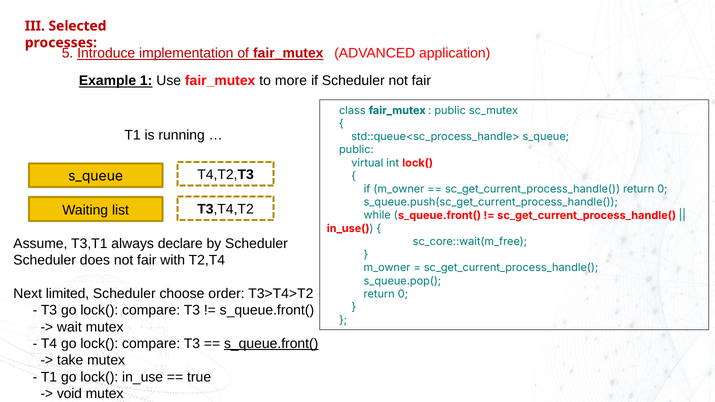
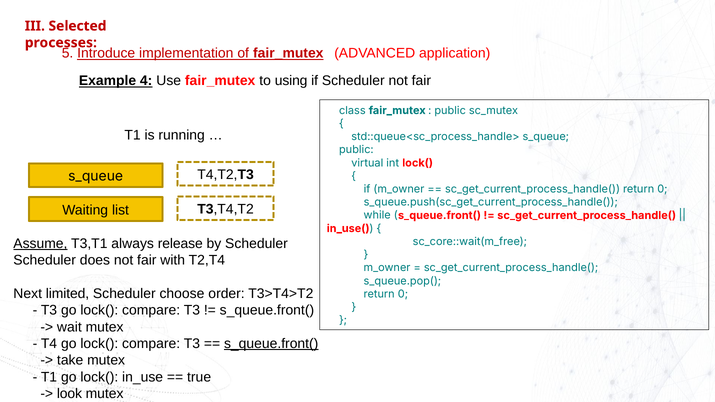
1: 1 -> 4 (146, 81)
more: more -> using (291, 81)
Assume underline: none -> present (40, 244)
declare: declare -> release (180, 244)
void: void -> look (69, 394)
